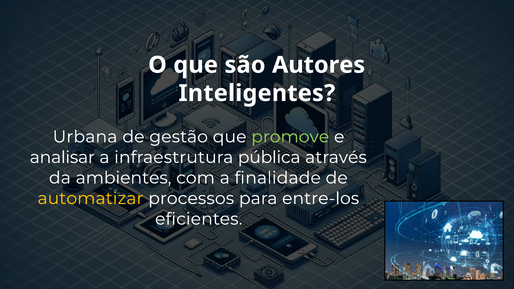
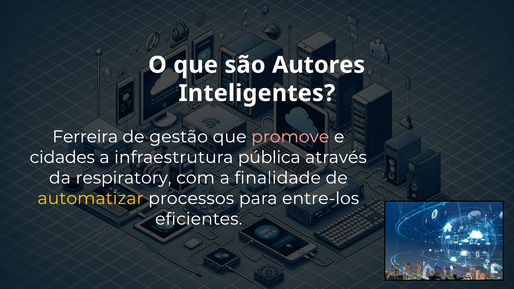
Urbana: Urbana -> Ferreira (85, 137)
promove colour: light green -> pink (290, 137)
analisar: analisar -> cidades (62, 157)
ambientes: ambientes -> respiratory (124, 178)
